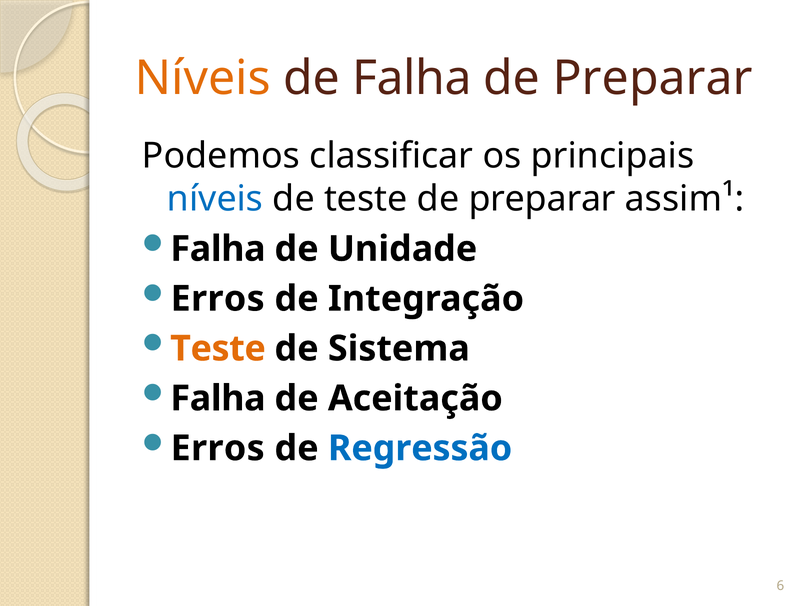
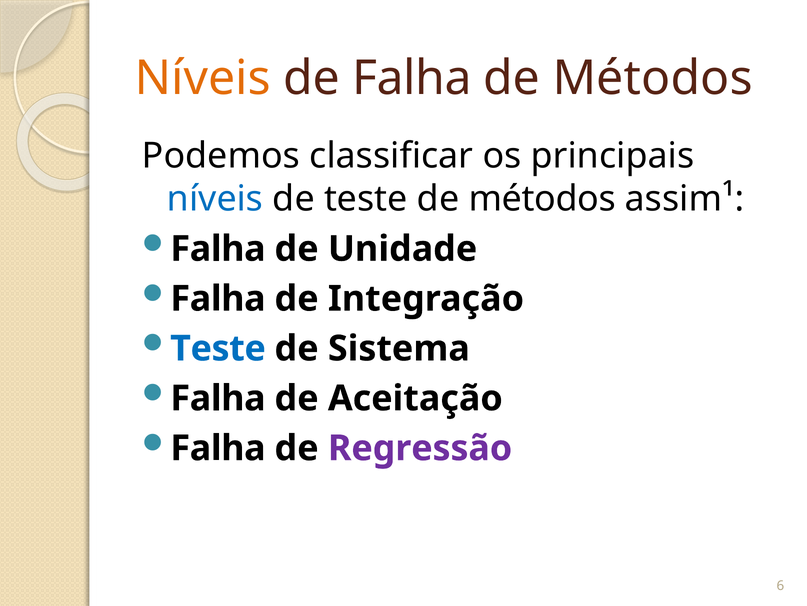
Preparar: Preparar -> Métodos (653, 78)
teste de preparar: preparar -> métodos (542, 199)
Erros: Erros -> Falha (218, 298)
Teste colour: orange -> blue (218, 348)
Erros: Erros -> Falha (218, 448)
Regressão colour: blue -> purple (420, 448)
